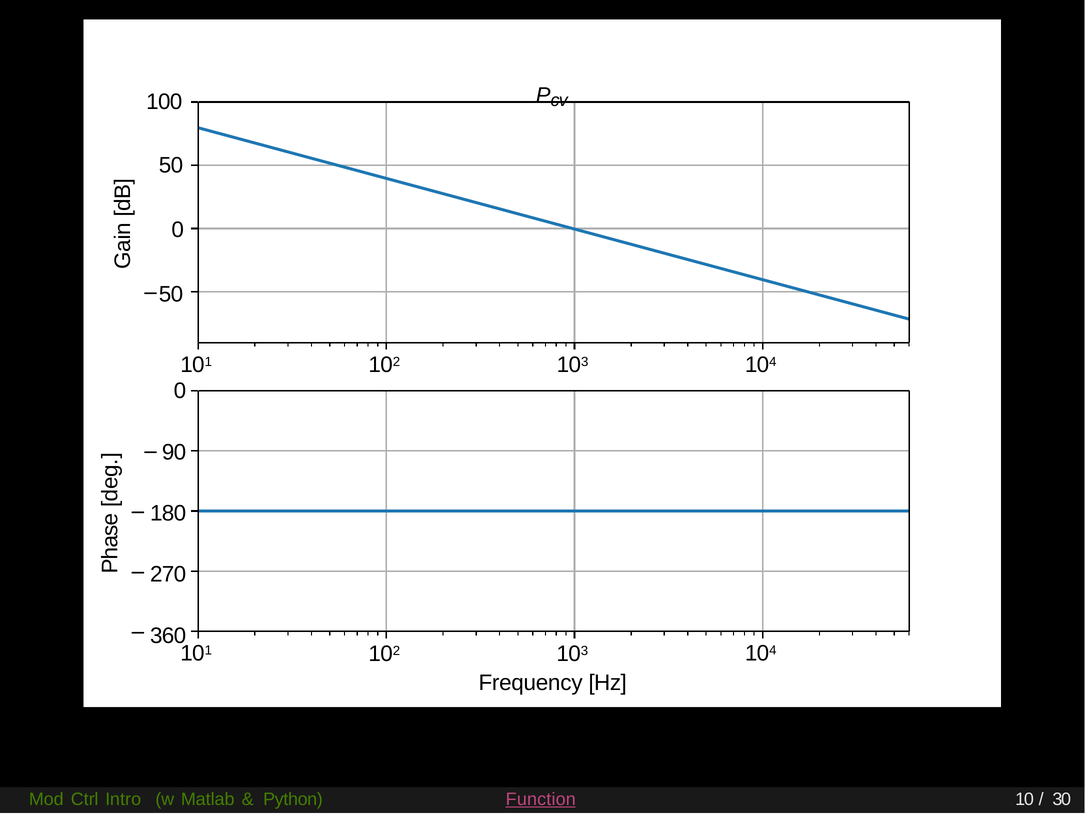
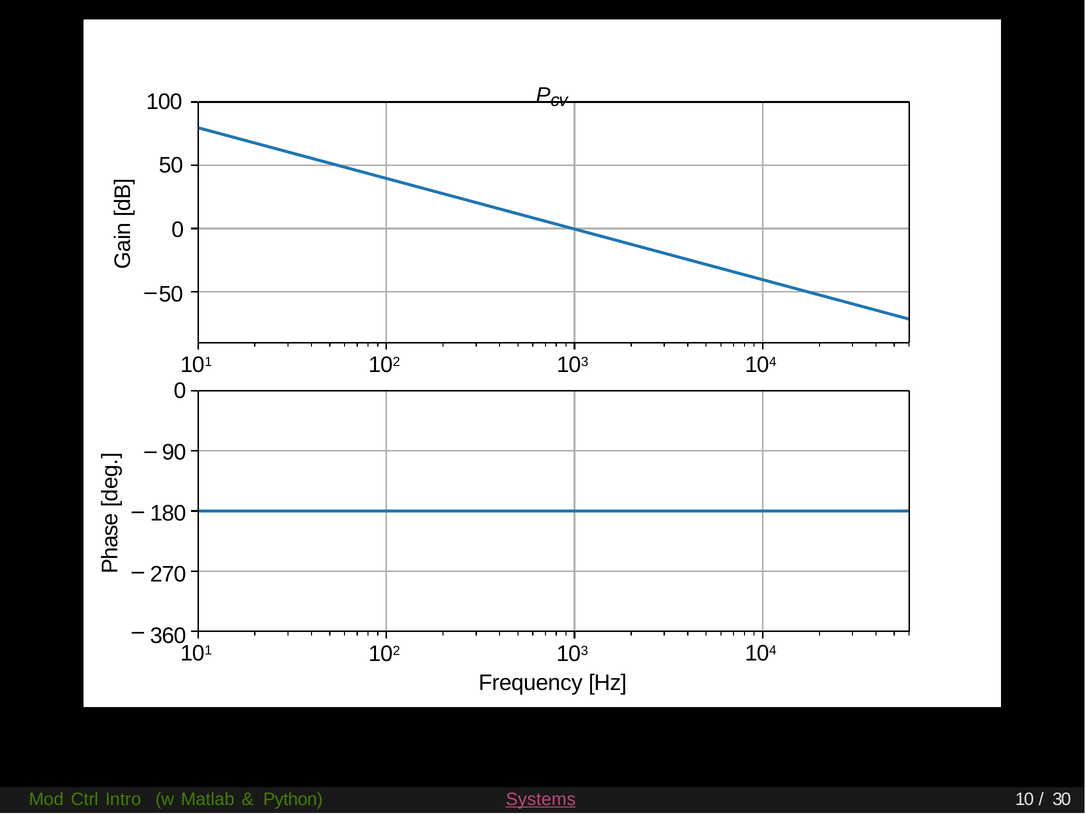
Function: Function -> Systems (541, 800)
